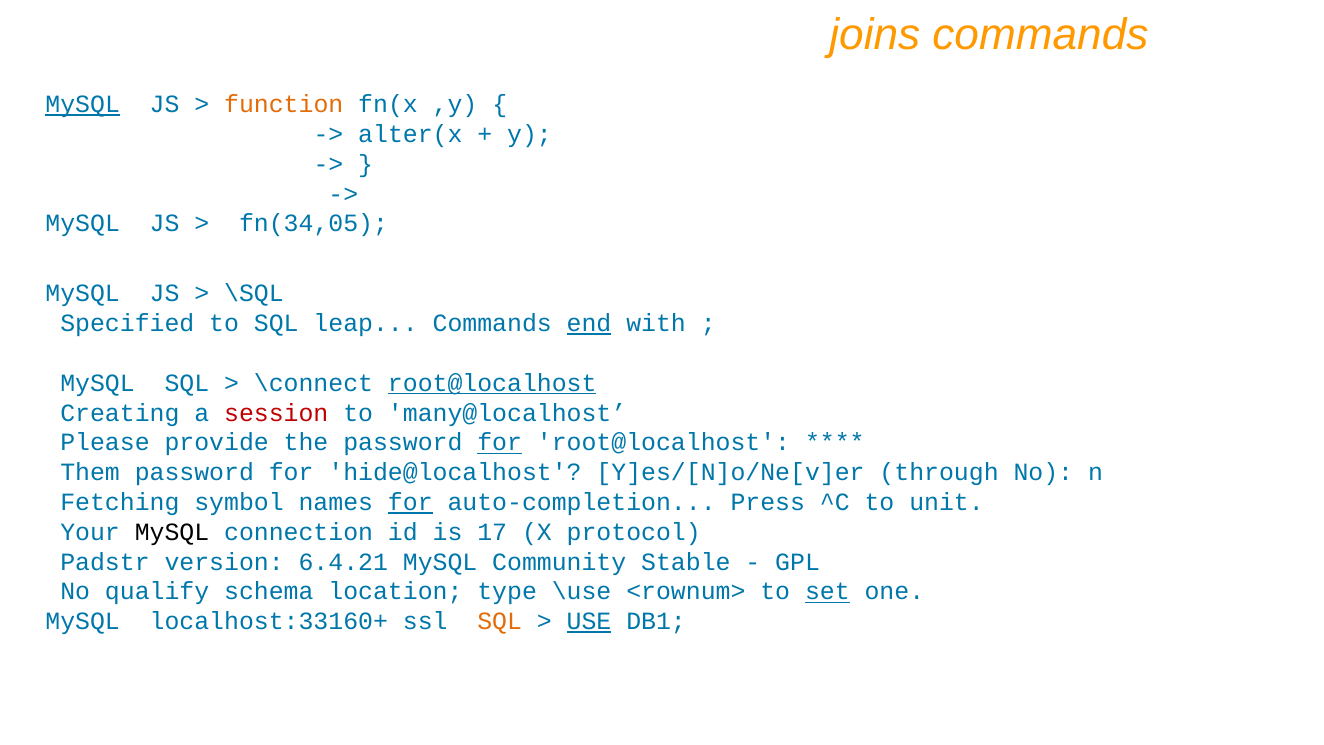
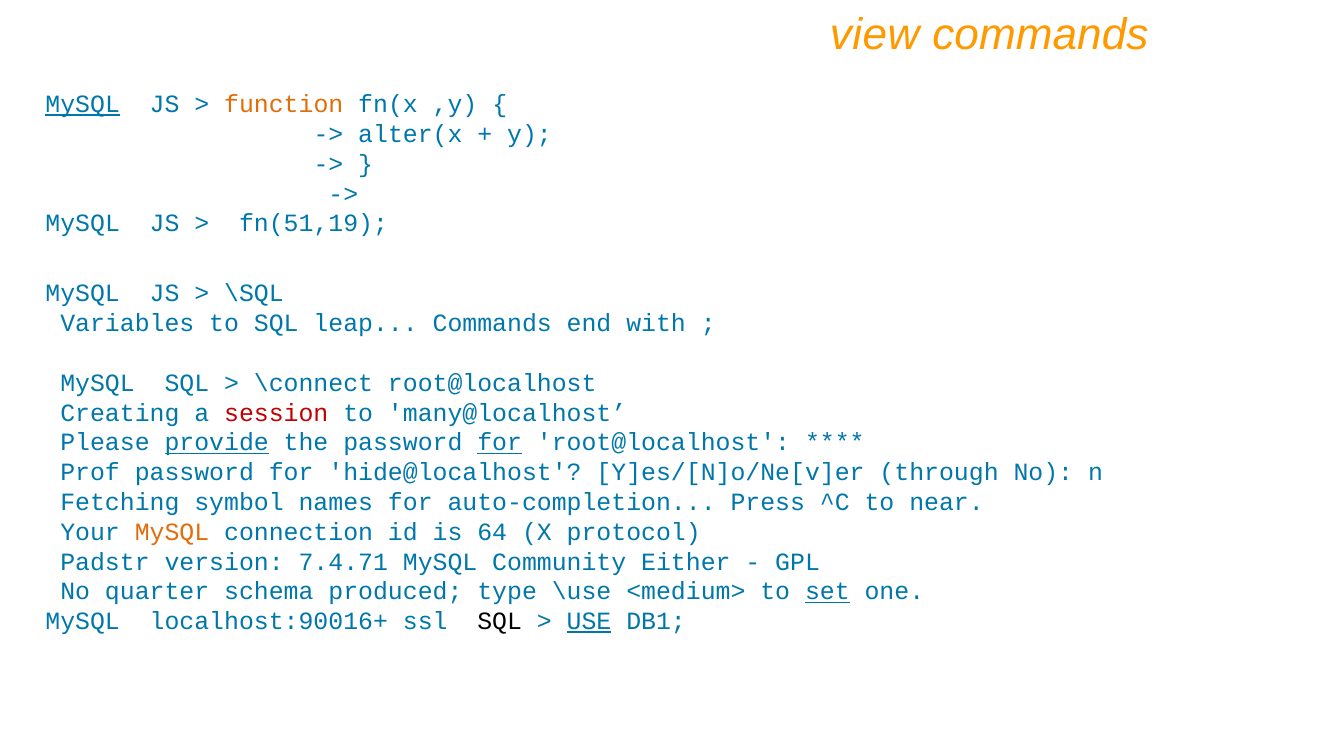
joins: joins -> view (875, 34)
fn(34,05: fn(34,05 -> fn(51,19 (314, 224)
Specified: Specified -> Variables (127, 323)
end underline: present -> none (589, 323)
root@localhost underline: present -> none (492, 383)
provide underline: none -> present (217, 443)
Them: Them -> Prof (90, 472)
for underline: present -> none (410, 502)
unit: unit -> near (947, 502)
MySQL colour: black -> orange (172, 532)
17: 17 -> 64 (492, 532)
6.4.21: 6.4.21 -> 7.4.71 (343, 562)
Stable: Stable -> Either (686, 562)
qualify: qualify -> quarter (157, 591)
location: location -> produced (395, 591)
<rownum>: <rownum> -> <medium> (686, 591)
localhost:33160+: localhost:33160+ -> localhost:90016+ (269, 621)
SQL colour: orange -> black (500, 621)
